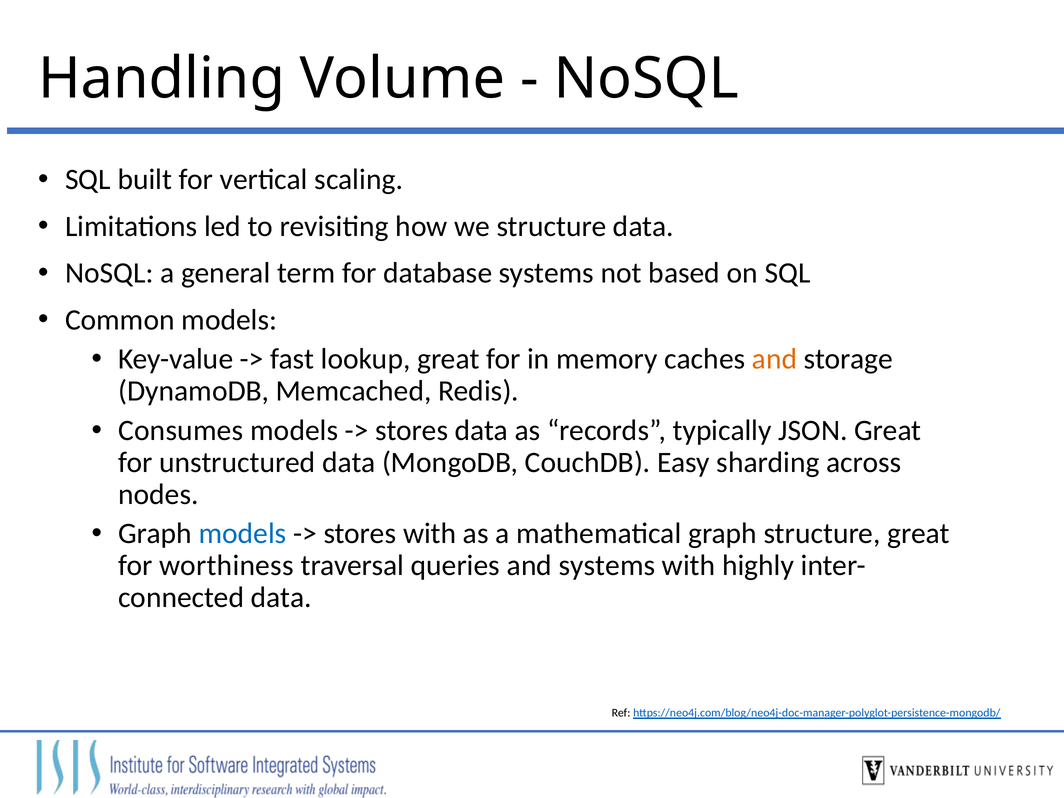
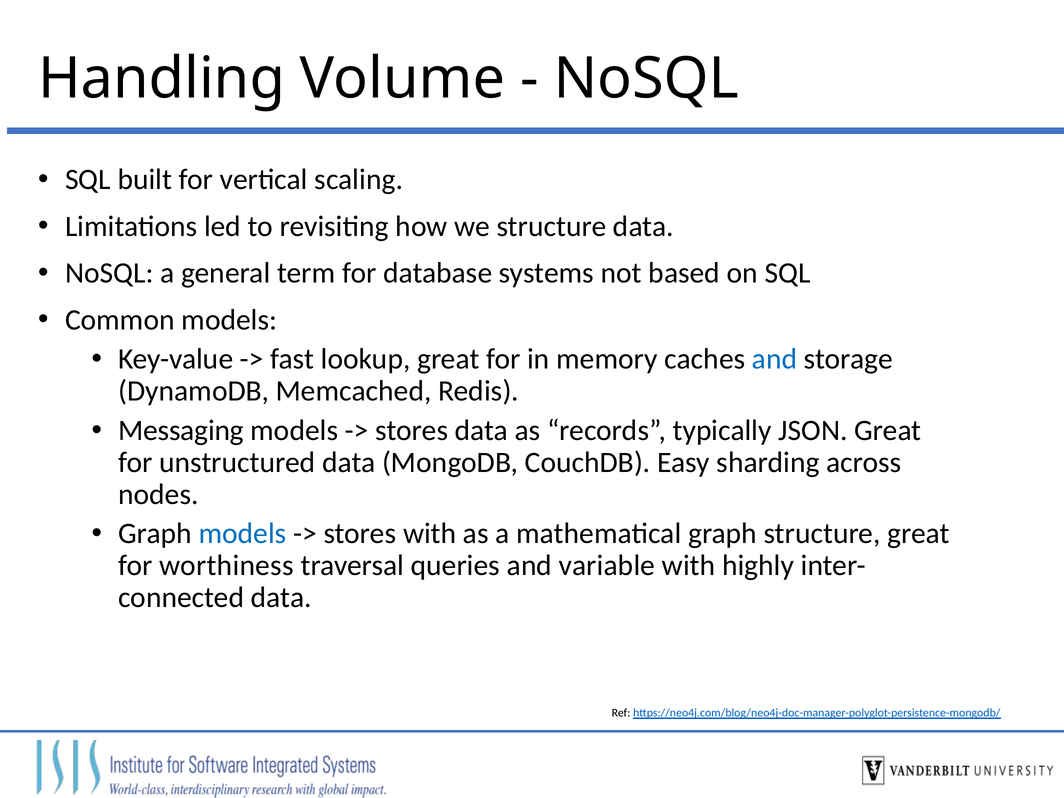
and colour: orange -> blue (775, 359)
Consumes: Consumes -> Messaging (181, 430)
and systems: systems -> variable (607, 566)
